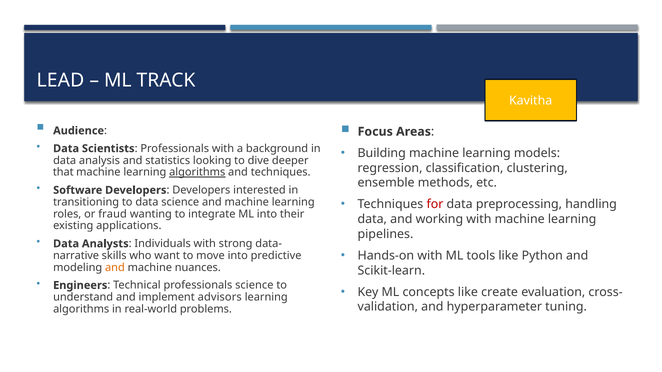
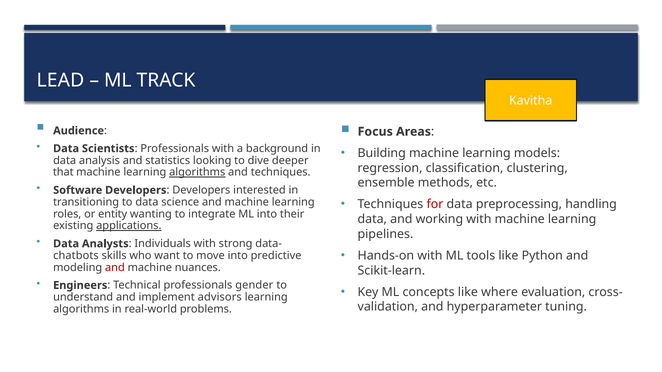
fraud: fraud -> entity (113, 214)
applications underline: none -> present (129, 226)
narrative: narrative -> chatbots (76, 256)
and colour: orange -> red (115, 268)
professionals science: science -> gender (254, 286)
create: create -> where (500, 292)
